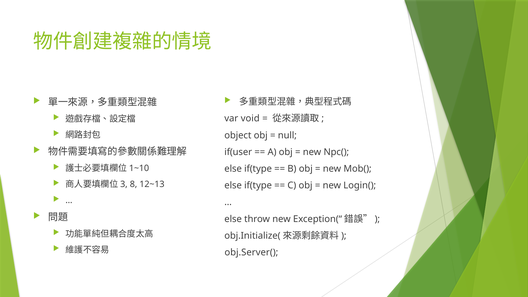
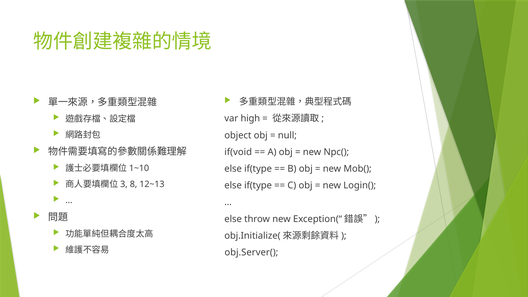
void: void -> high (250, 119)
if(user: if(user -> if(void (238, 152)
